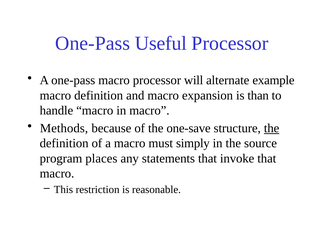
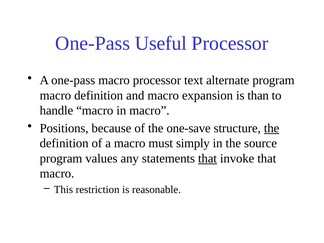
will: will -> text (194, 80)
alternate example: example -> program (273, 80)
Methods: Methods -> Positions (64, 128)
places: places -> values (101, 158)
that underline: none -> present (207, 158)
